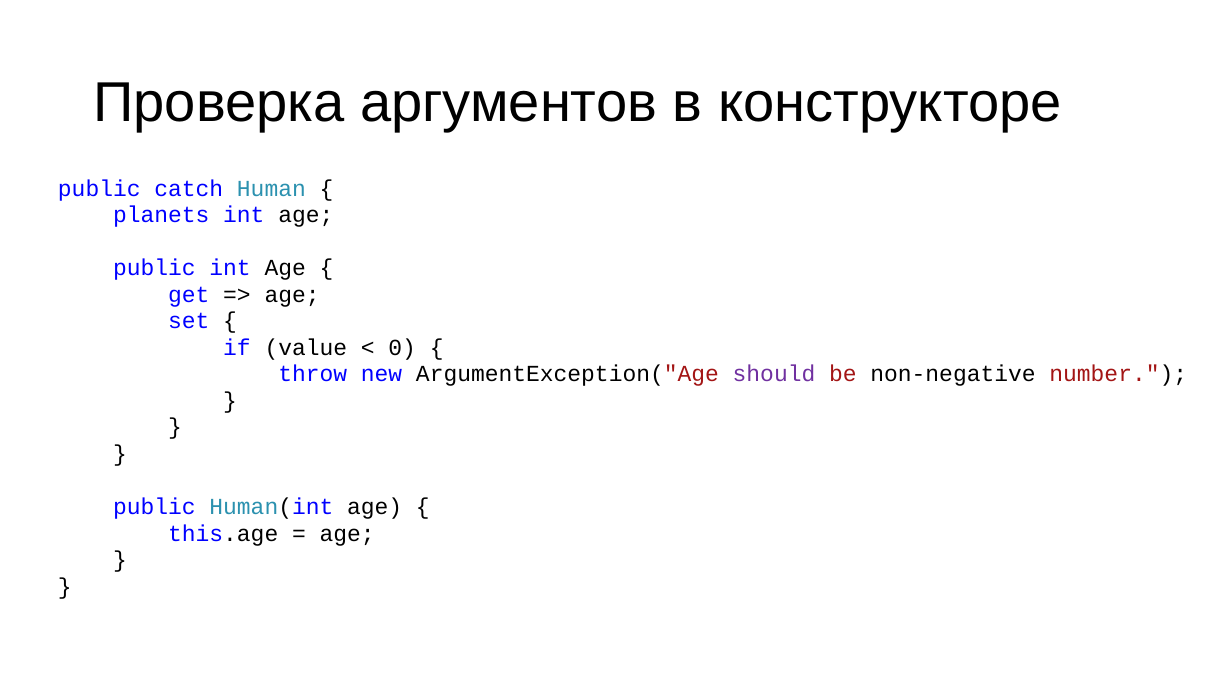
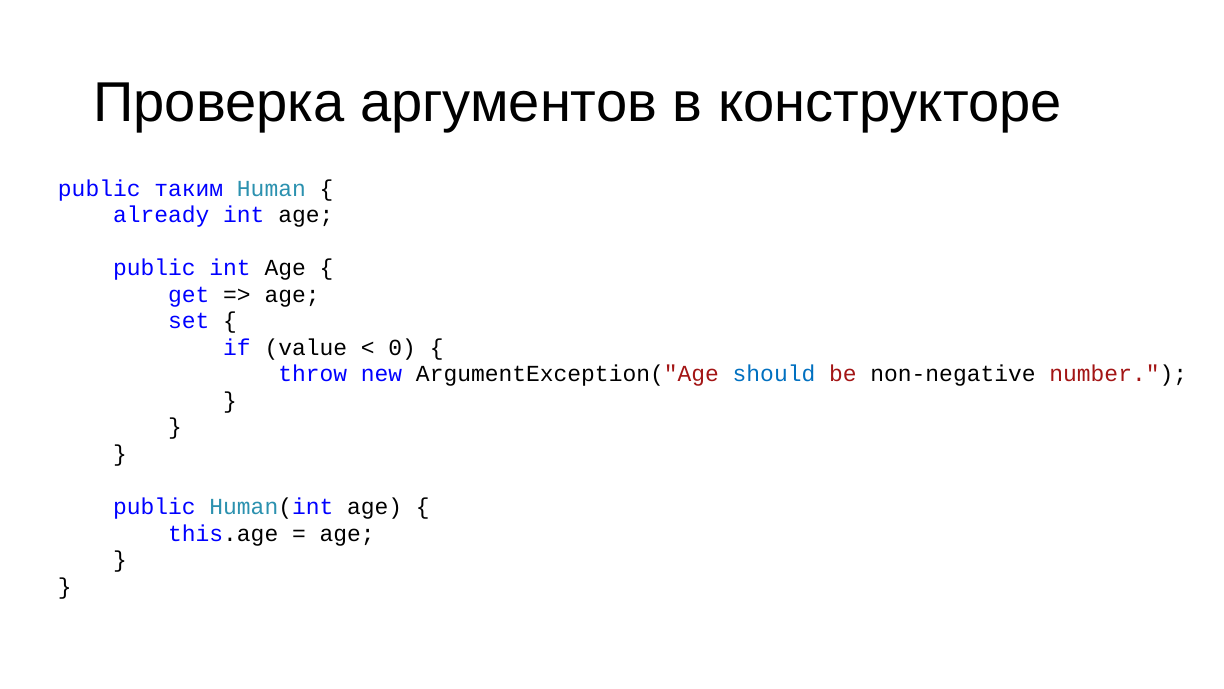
catch: catch -> таким (189, 188)
planets: planets -> already (161, 215)
should colour: purple -> blue (774, 374)
